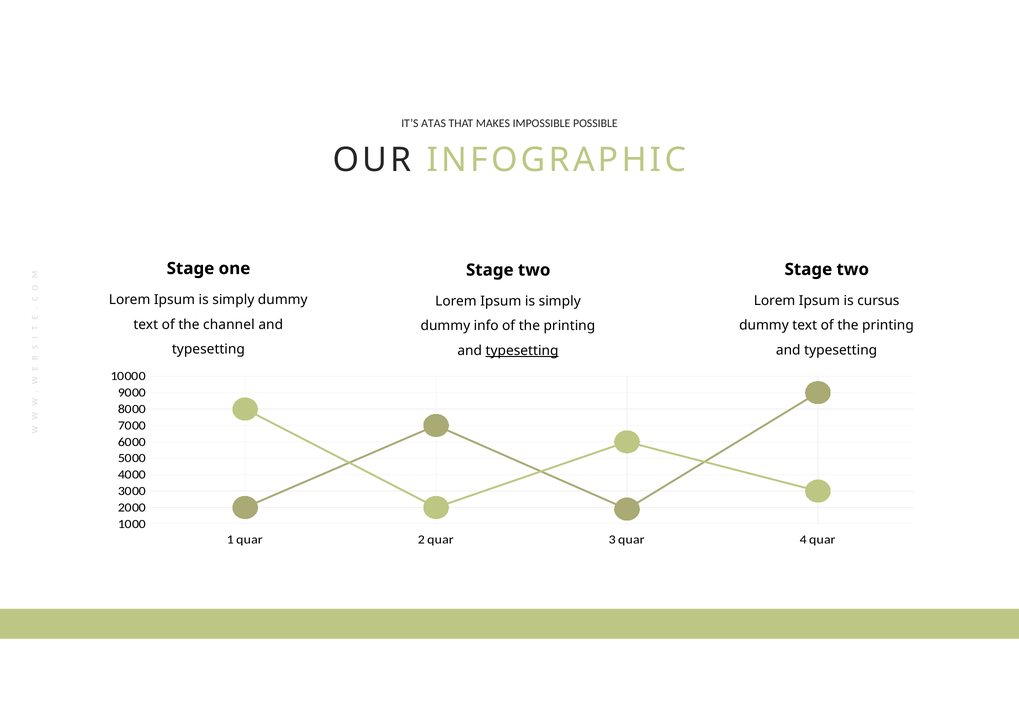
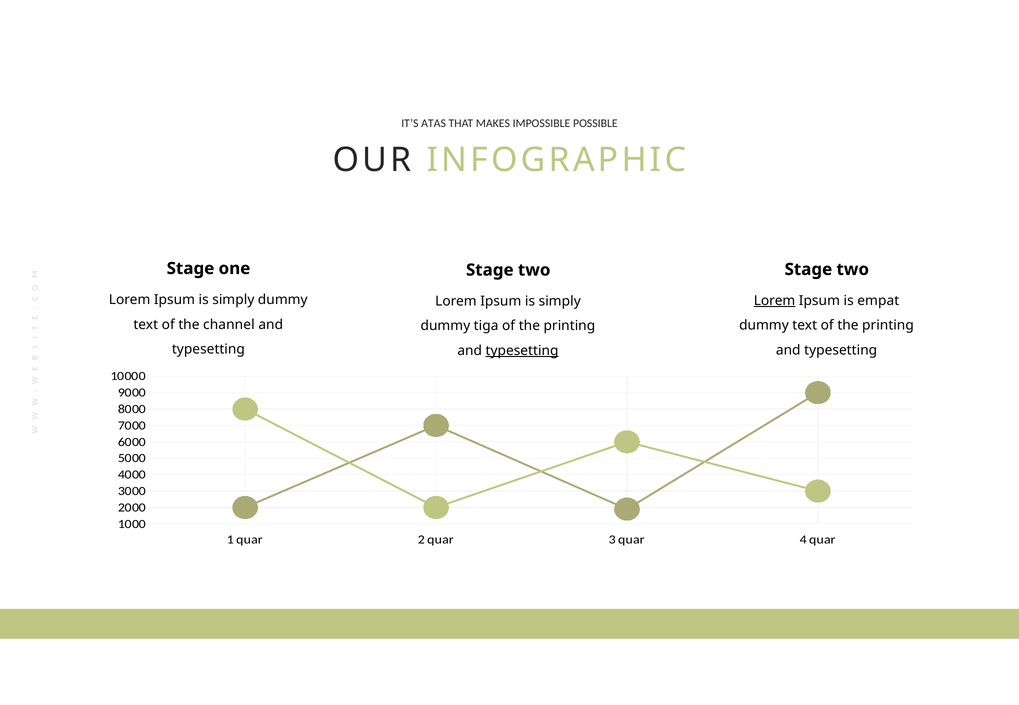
Lorem underline: none -> present (775, 301)
cursus: cursus -> empat (878, 301)
info: info -> tiga (486, 326)
